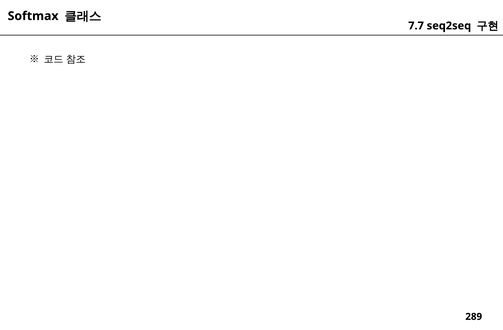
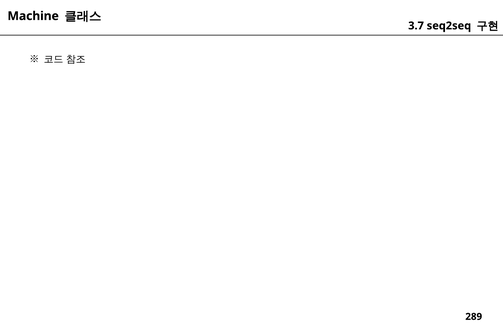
Softmax: Softmax -> Machine (33, 16)
7.7: 7.7 -> 3.7 (416, 26)
